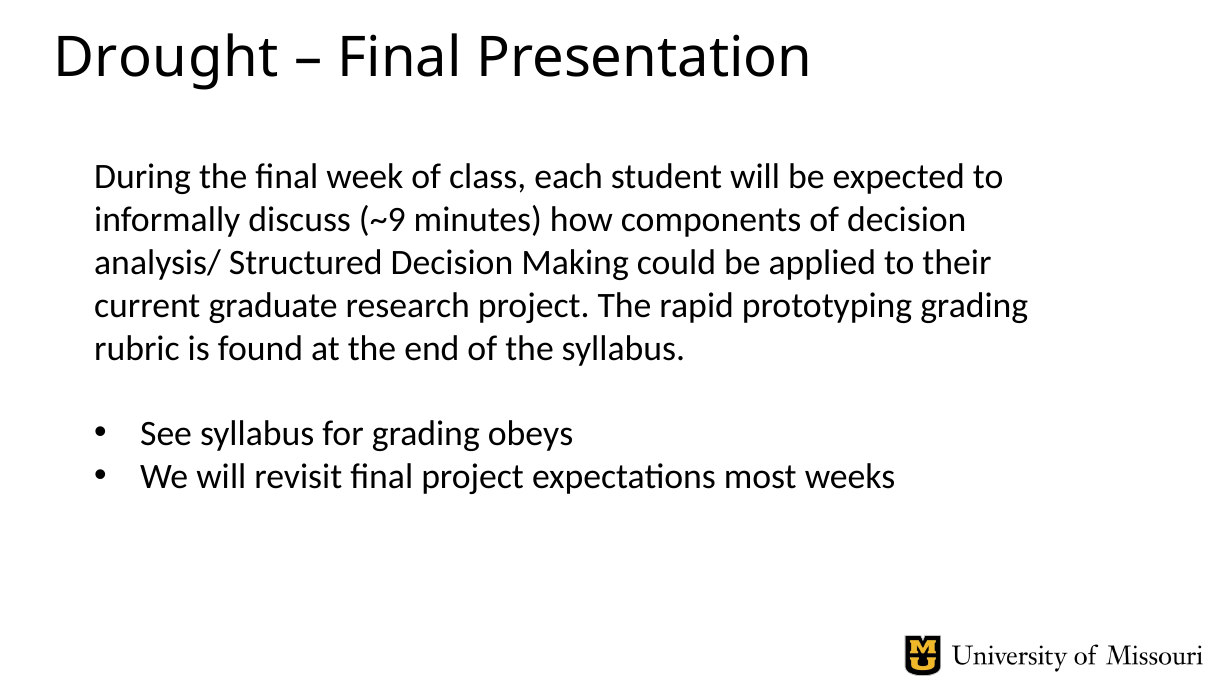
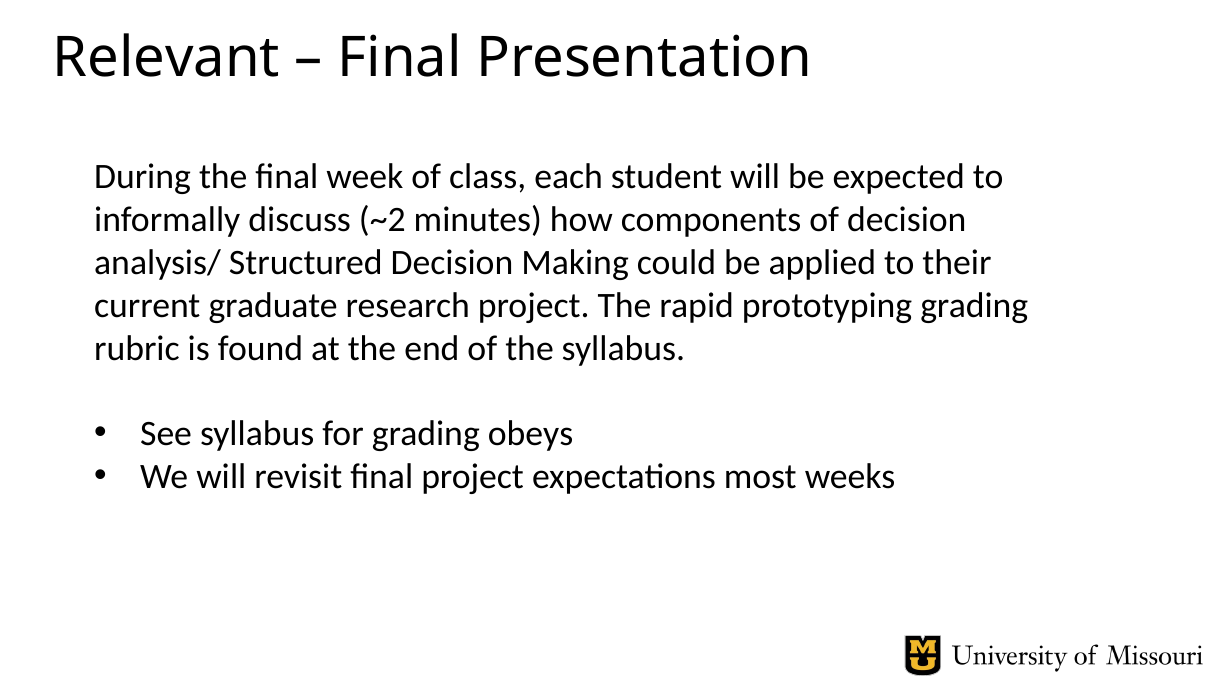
Drought: Drought -> Relevant (166, 58)
~9: ~9 -> ~2 (382, 220)
